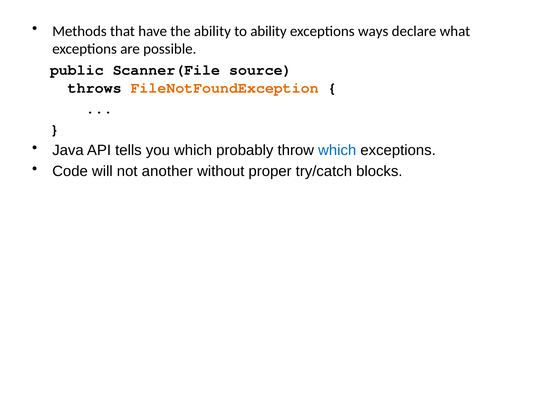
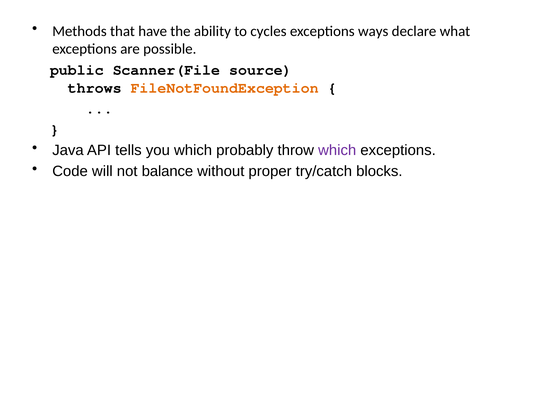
to ability: ability -> cycles (268, 31)
which colour: blue -> purple (337, 150)
another: another -> balance (167, 171)
